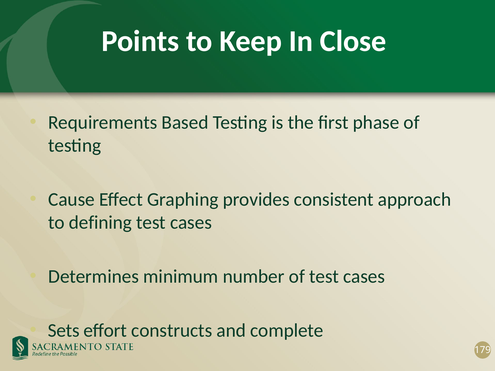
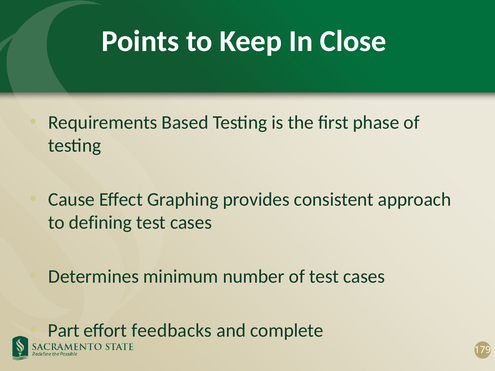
Sets: Sets -> Part (64, 331)
constructs: constructs -> feedbacks (172, 331)
